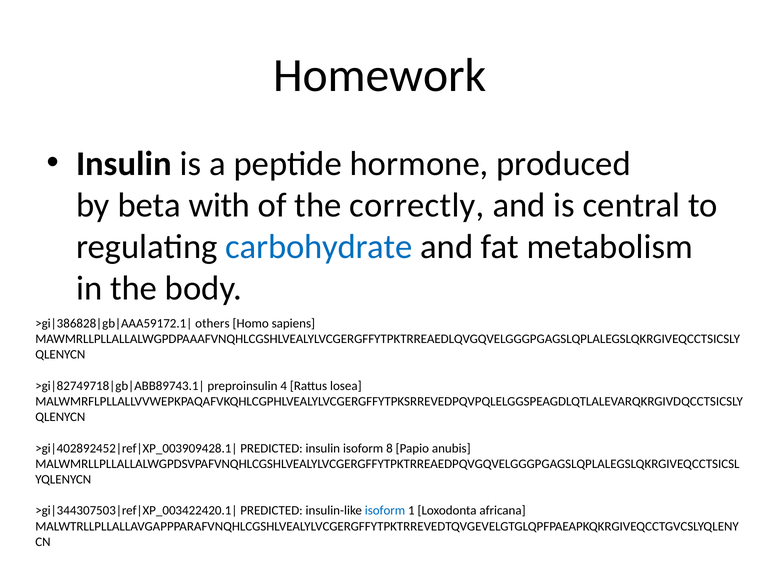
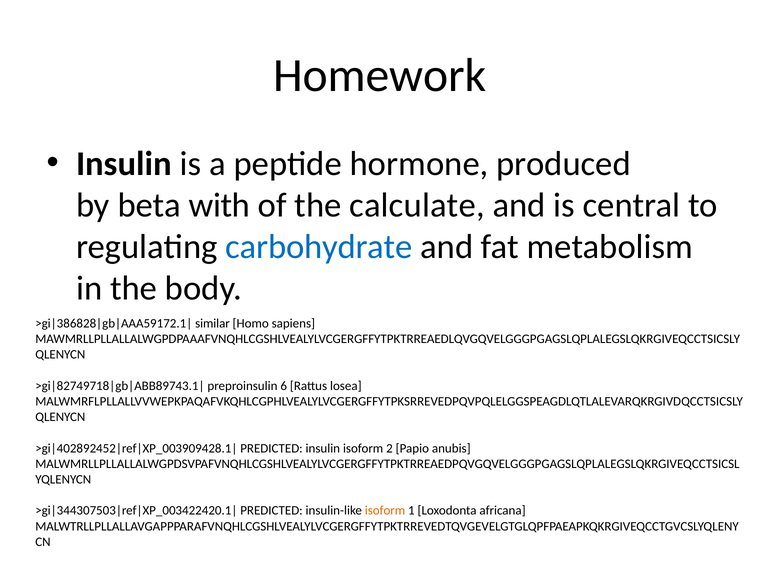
correctly: correctly -> calculate (417, 205)
others: others -> similar (213, 323)
4: 4 -> 6 (284, 386)
8: 8 -> 2 (390, 448)
isoform colour: blue -> orange (385, 511)
